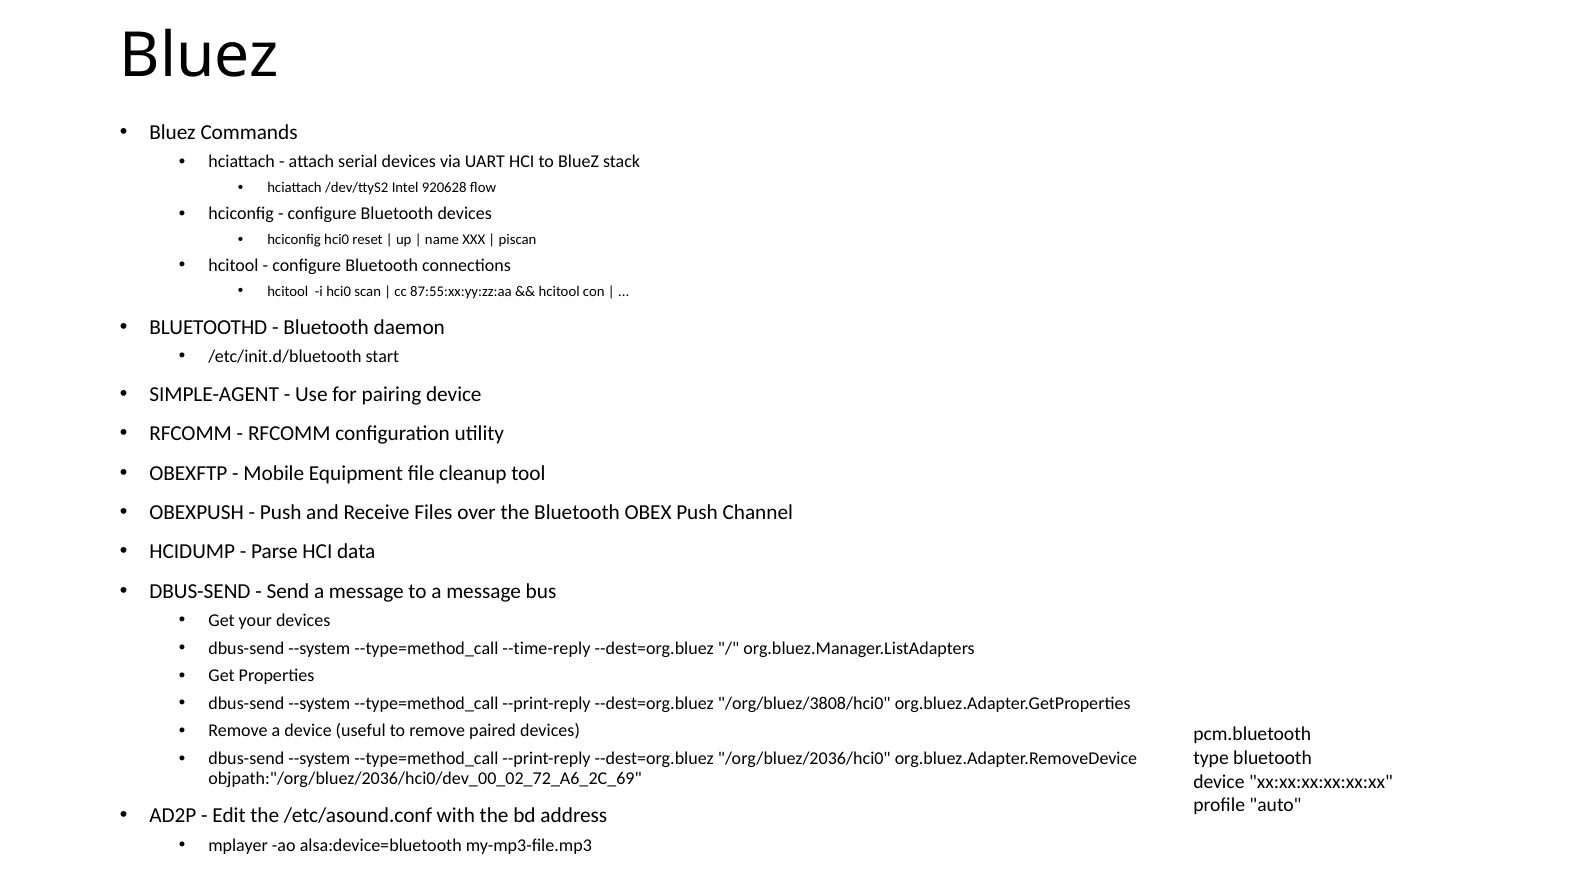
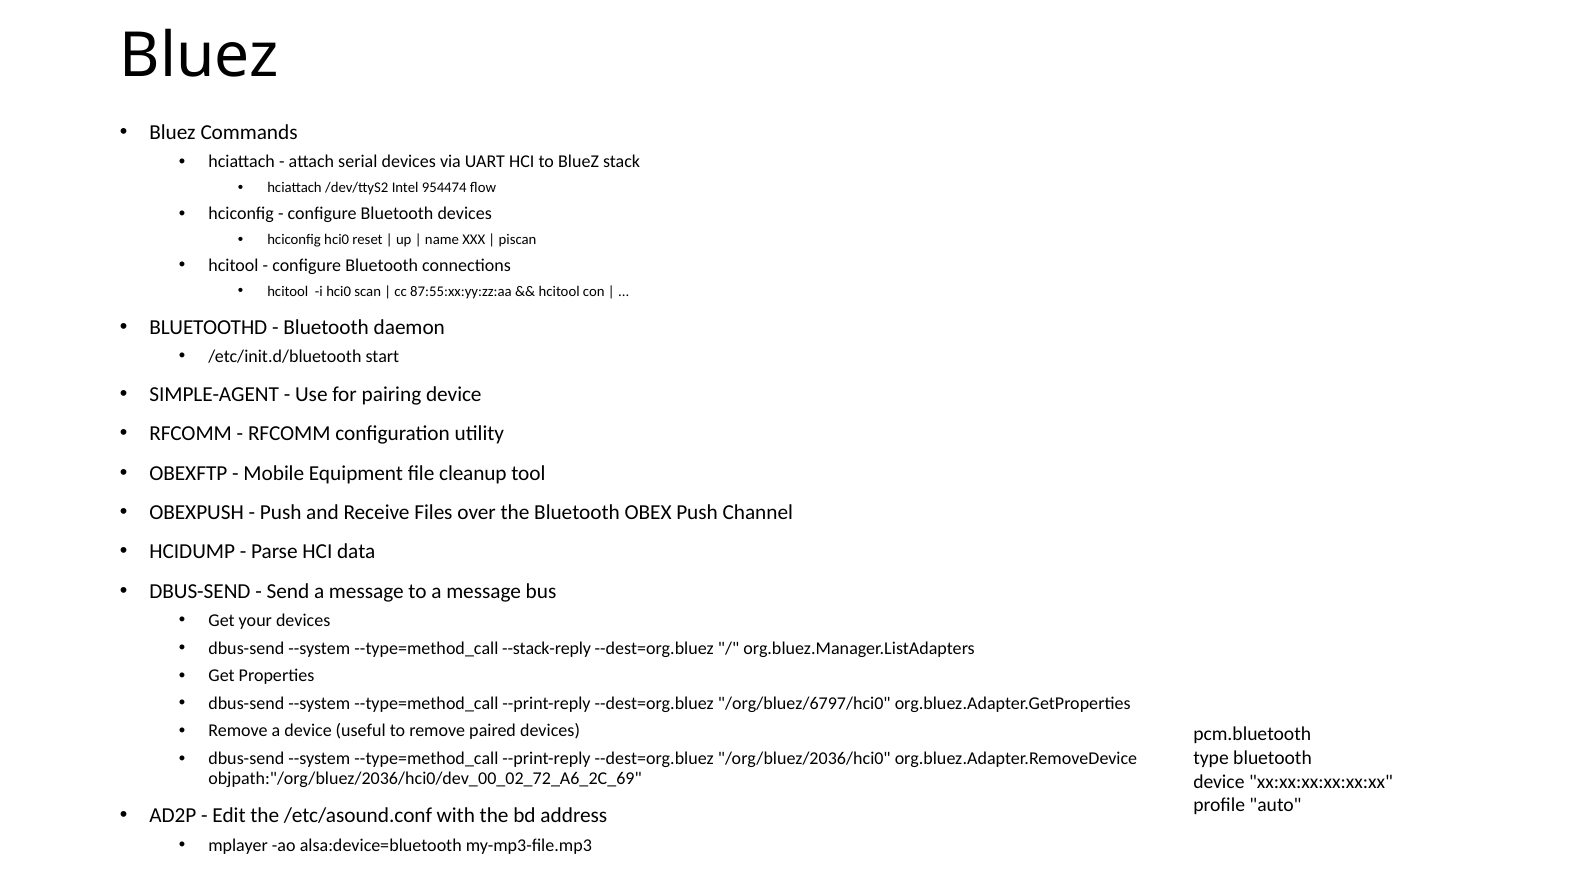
920628: 920628 -> 954474 (444, 188)
--time-reply: --time-reply -> --stack-reply (547, 648)
/org/bluez/3808/hci0: /org/bluez/3808/hci0 -> /org/bluez/6797/hci0 (804, 704)
